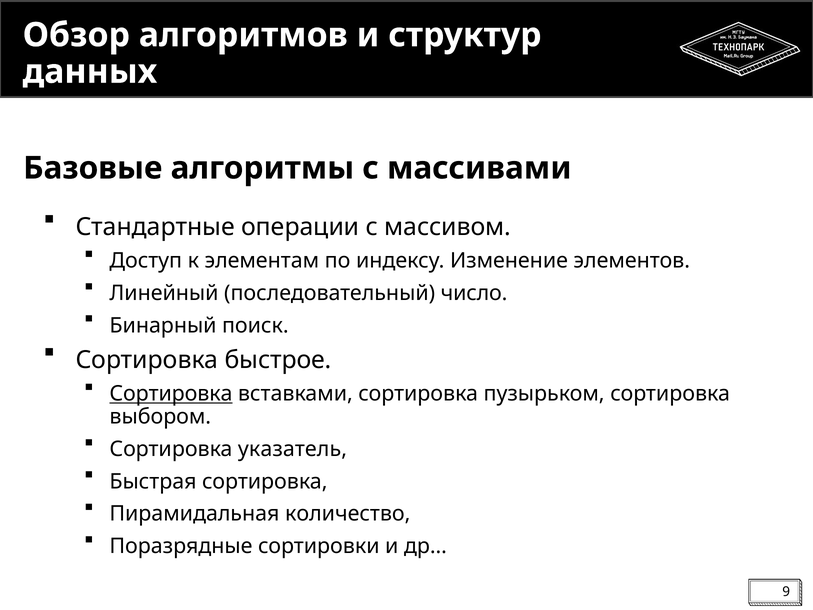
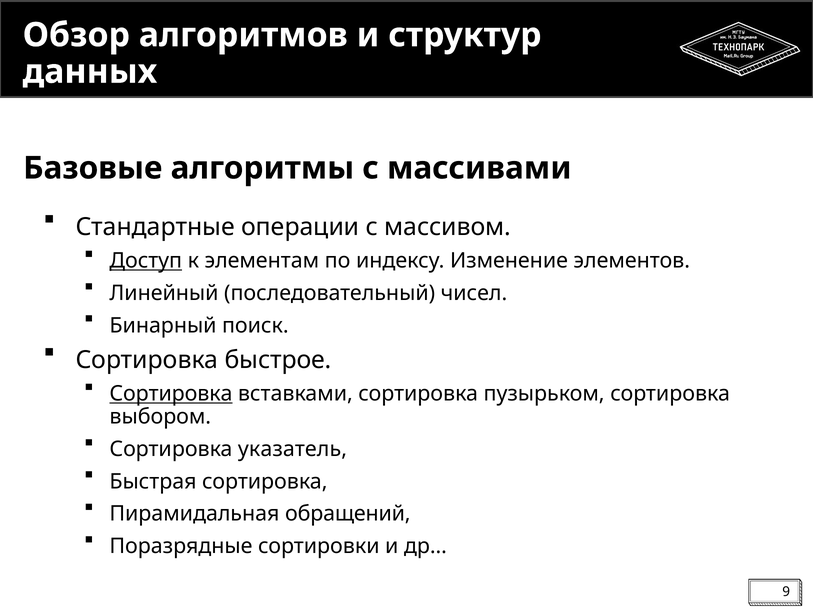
Доступ underline: none -> present (146, 261)
число: число -> чисел (474, 293)
количество: количество -> обращений (348, 514)
